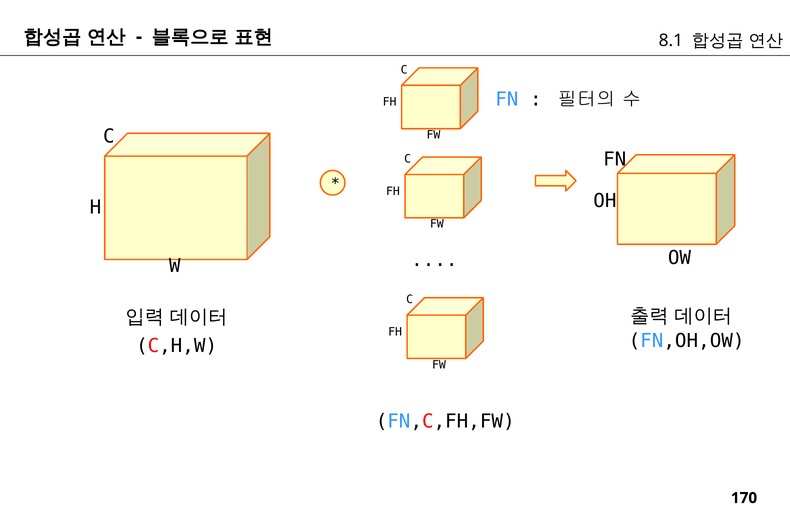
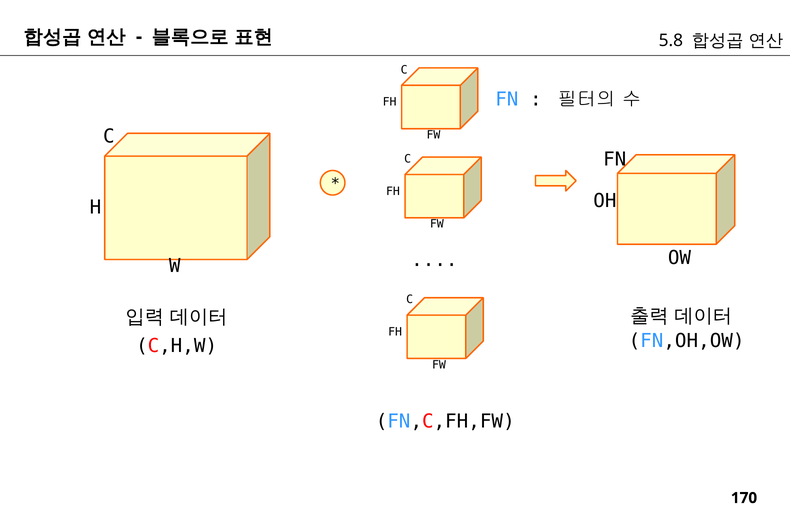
8.1: 8.1 -> 5.8 (671, 40)
